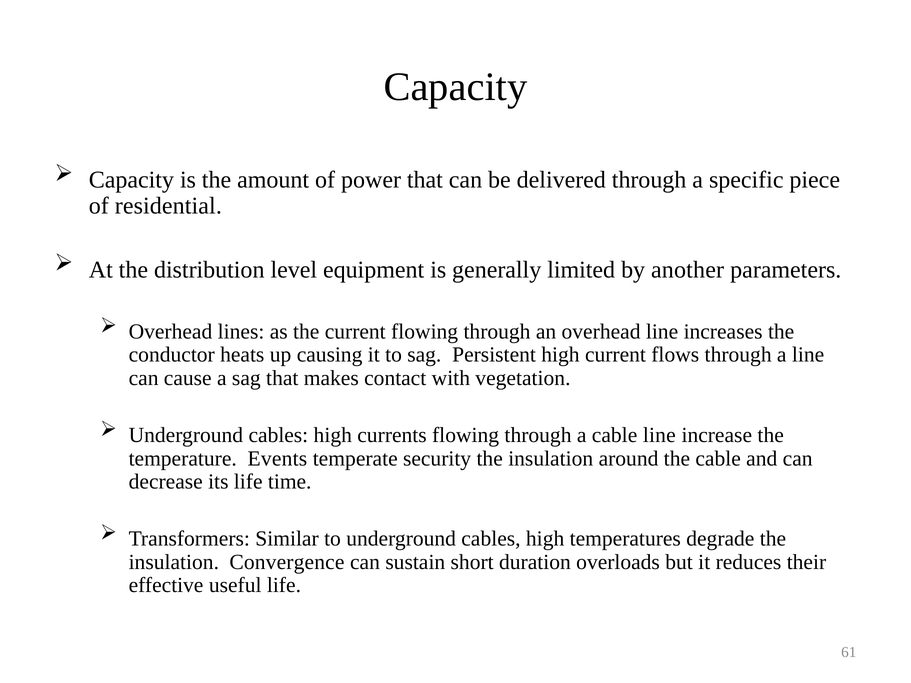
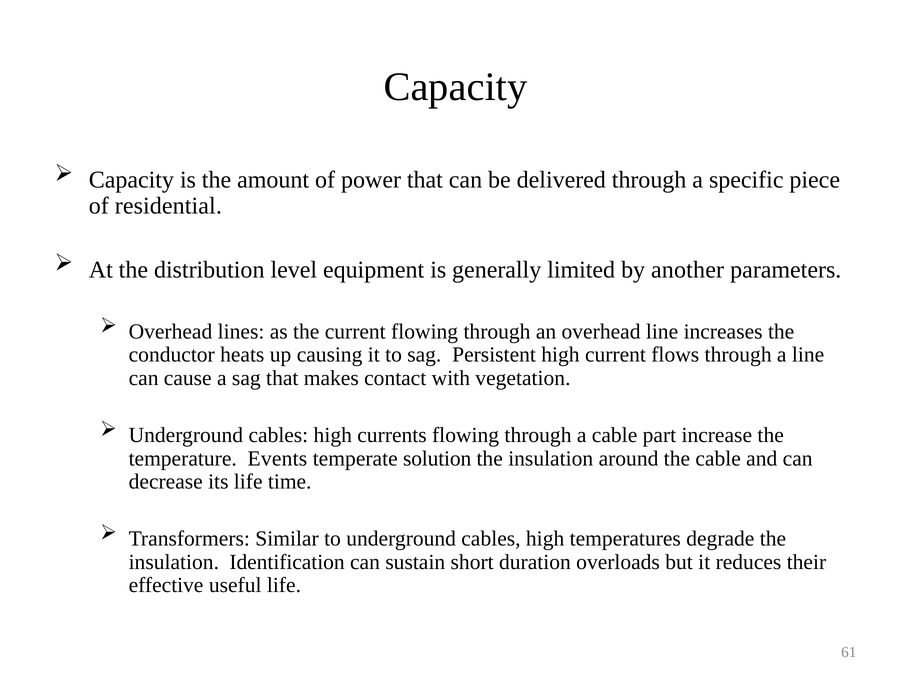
cable line: line -> part (659, 435)
security: security -> solution (437, 459)
Convergence: Convergence -> Identification (287, 562)
